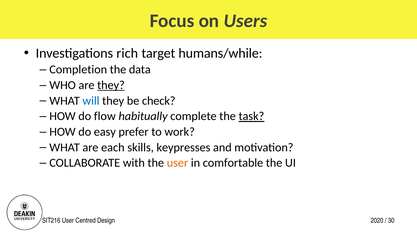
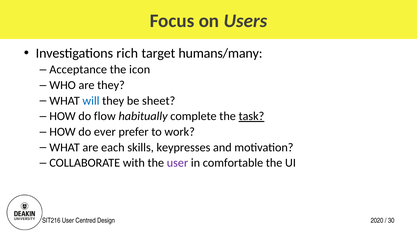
humans/while: humans/while -> humans/many (220, 53)
Completion: Completion -> Acceptance (78, 70)
data: data -> icon (140, 70)
they underline: present -> none (111, 85)
check: check -> sheet (159, 101)
easy: easy -> ever (105, 132)
user colour: orange -> purple (177, 163)
